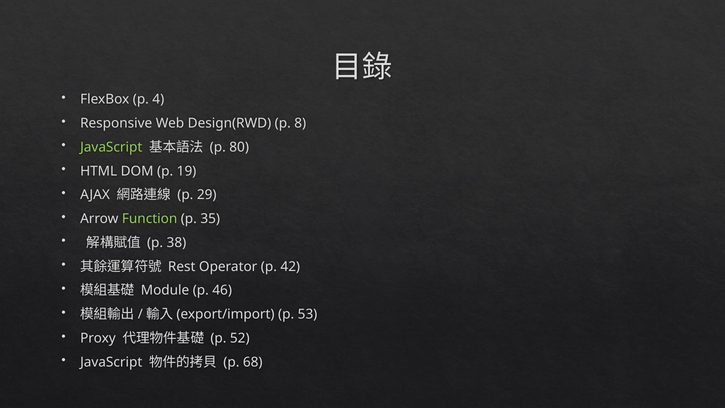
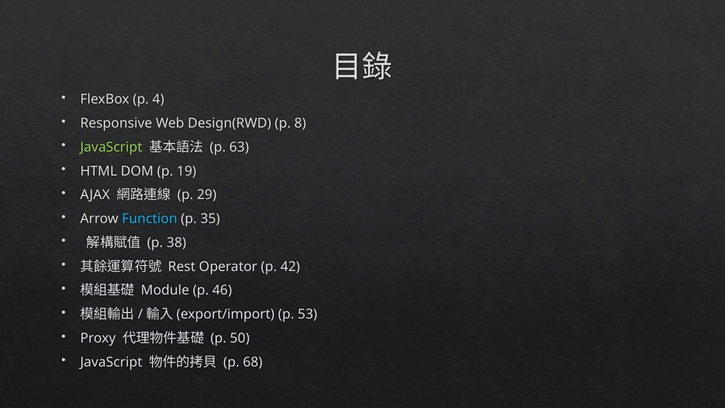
80: 80 -> 63 (239, 147)
Function colour: light green -> light blue (150, 219)
52: 52 -> 50 (240, 338)
